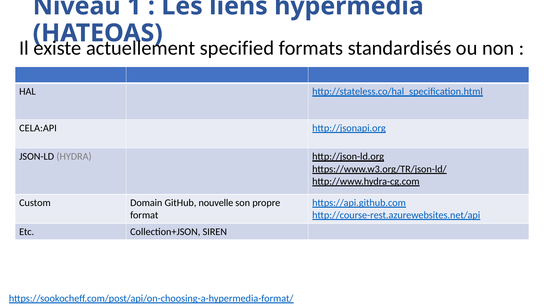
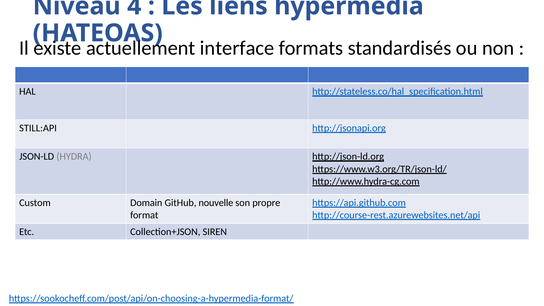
1: 1 -> 4 (134, 6)
specified: specified -> interface (237, 48)
CELA:API: CELA:API -> STILL:API (38, 128)
